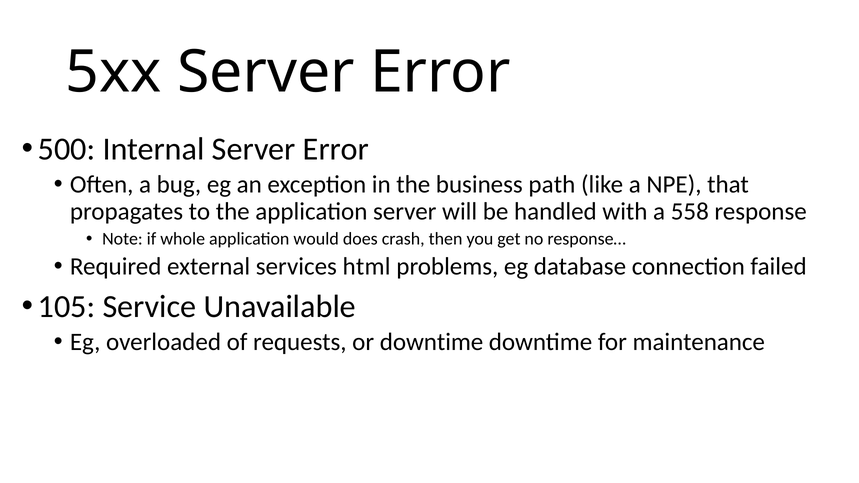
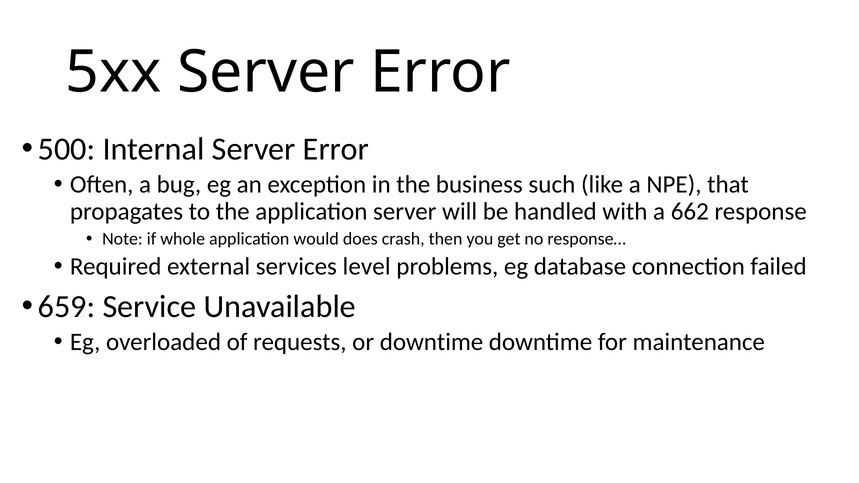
path: path -> such (552, 184)
558: 558 -> 662 (690, 211)
html: html -> level (367, 267)
105: 105 -> 659 (67, 307)
